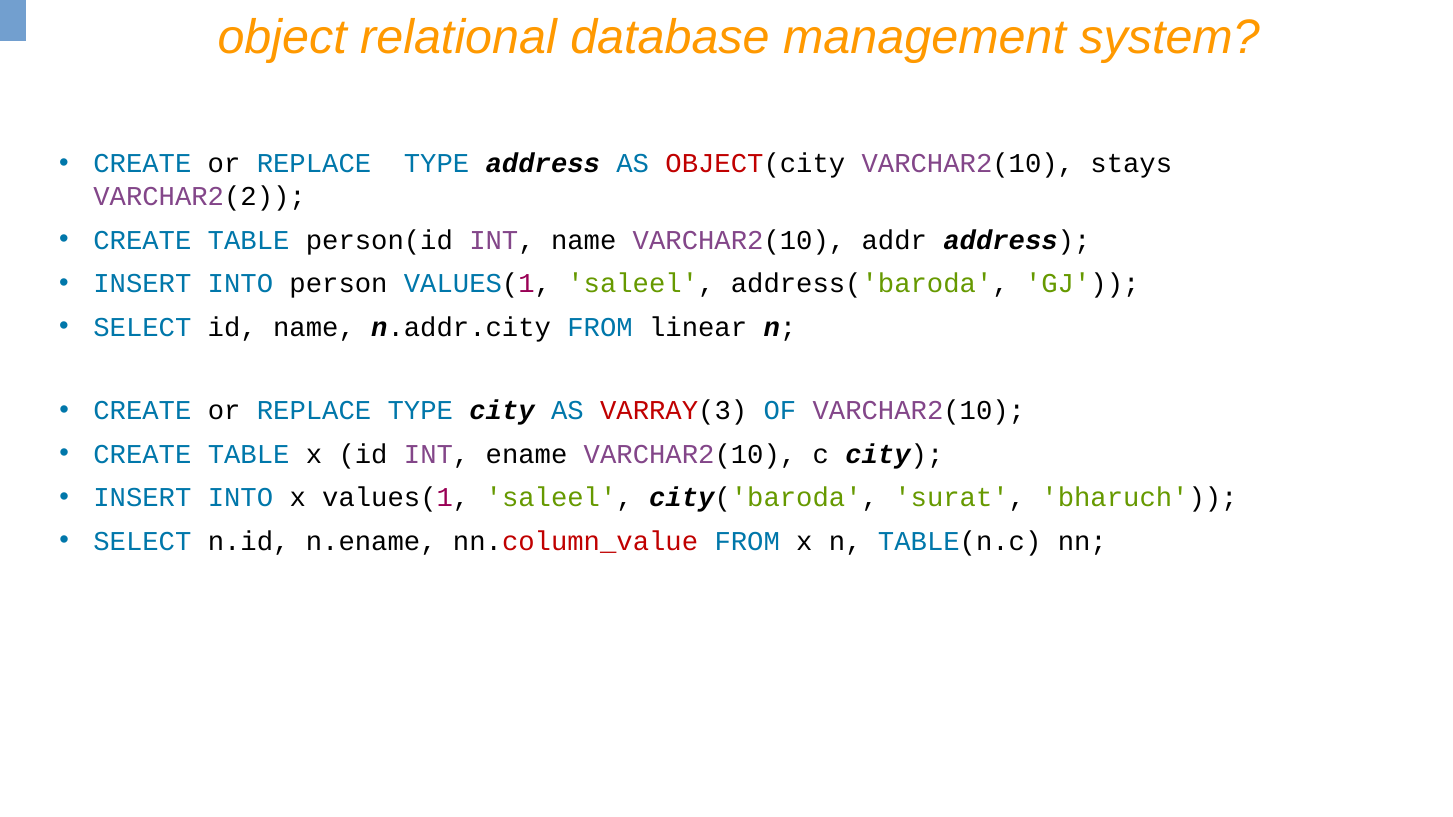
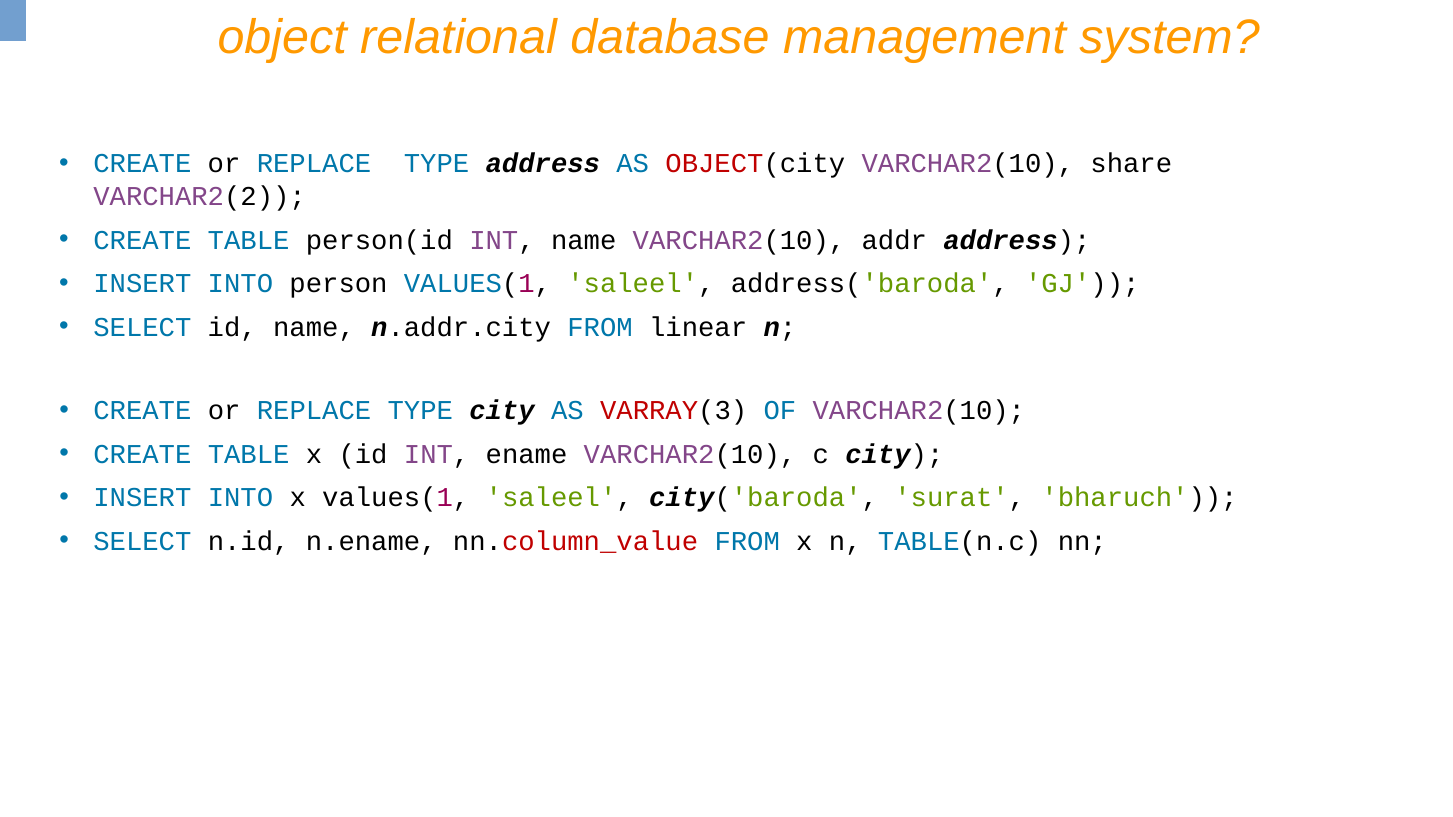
stays: stays -> share (1131, 164)
